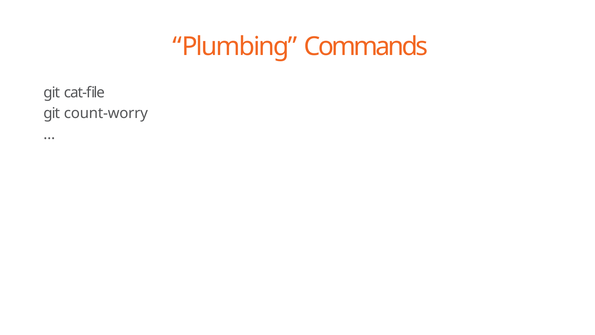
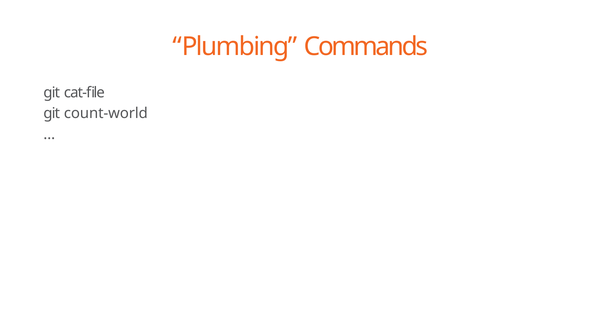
count-worry: count-worry -> count-world (106, 113)
